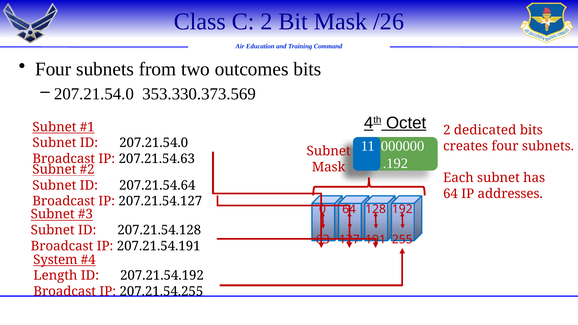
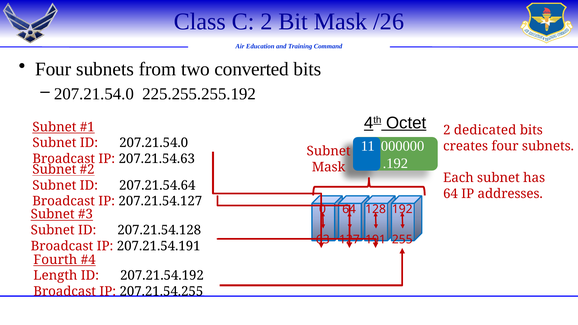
outcomes: outcomes -> converted (252, 69)
353.330.373.569: 353.330.373.569 -> 225.255.255.192 (199, 94)
System: System -> Fourth (55, 260)
